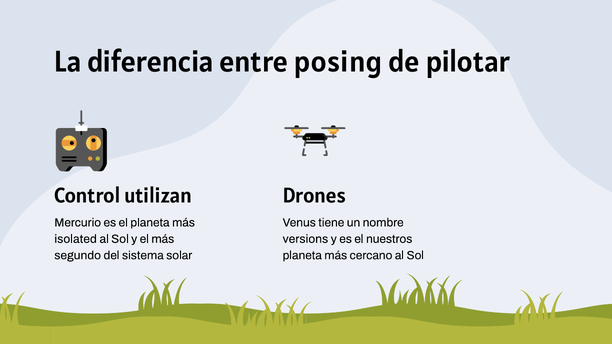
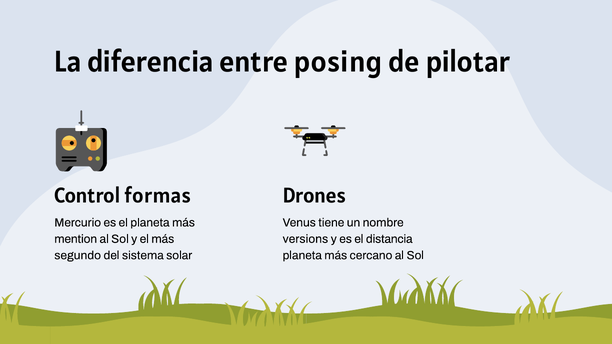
utilizan: utilizan -> formas (158, 196)
isolated: isolated -> mention (76, 239)
nuestros: nuestros -> distancia (389, 239)
